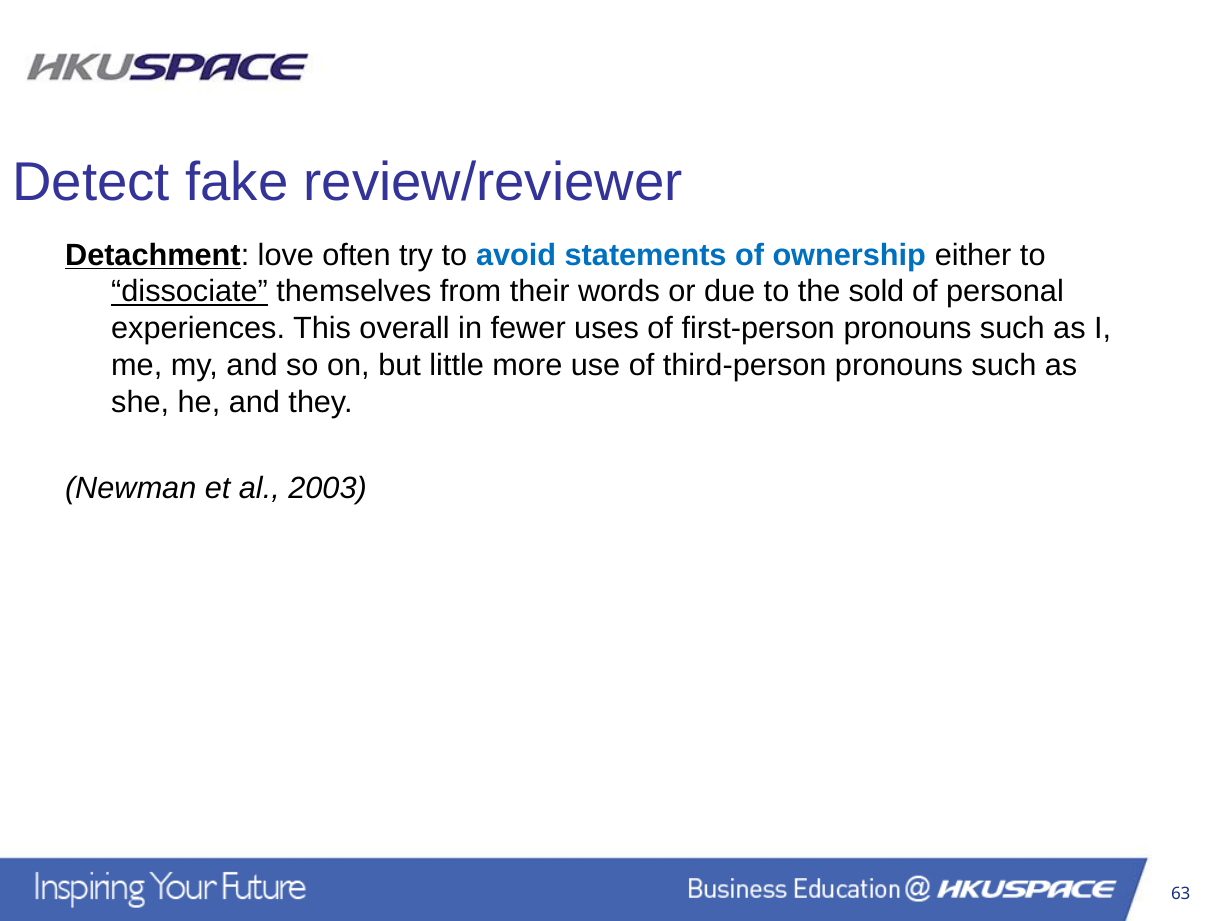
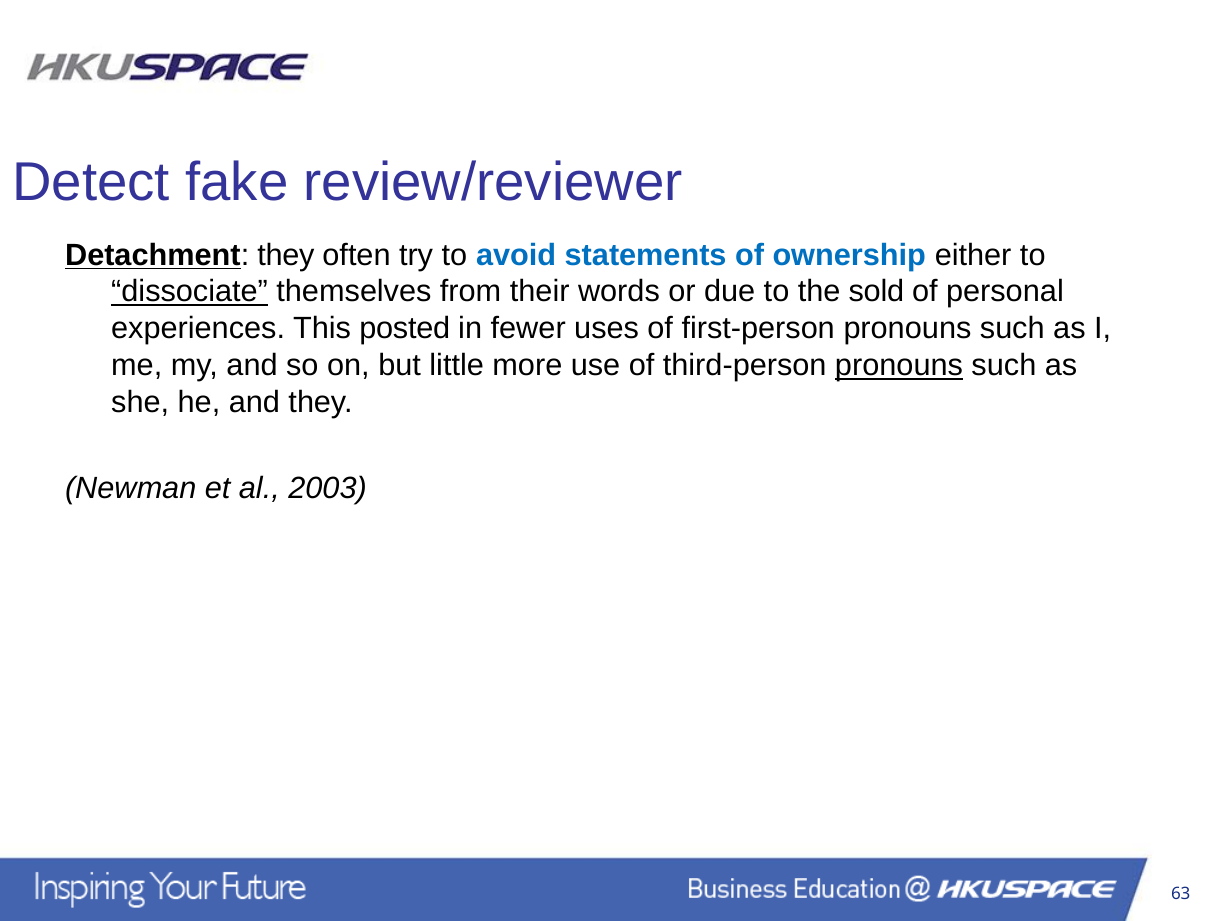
Detachment love: love -> they (286, 255)
overall: overall -> posted (405, 329)
pronouns underline: none -> present (899, 366)
